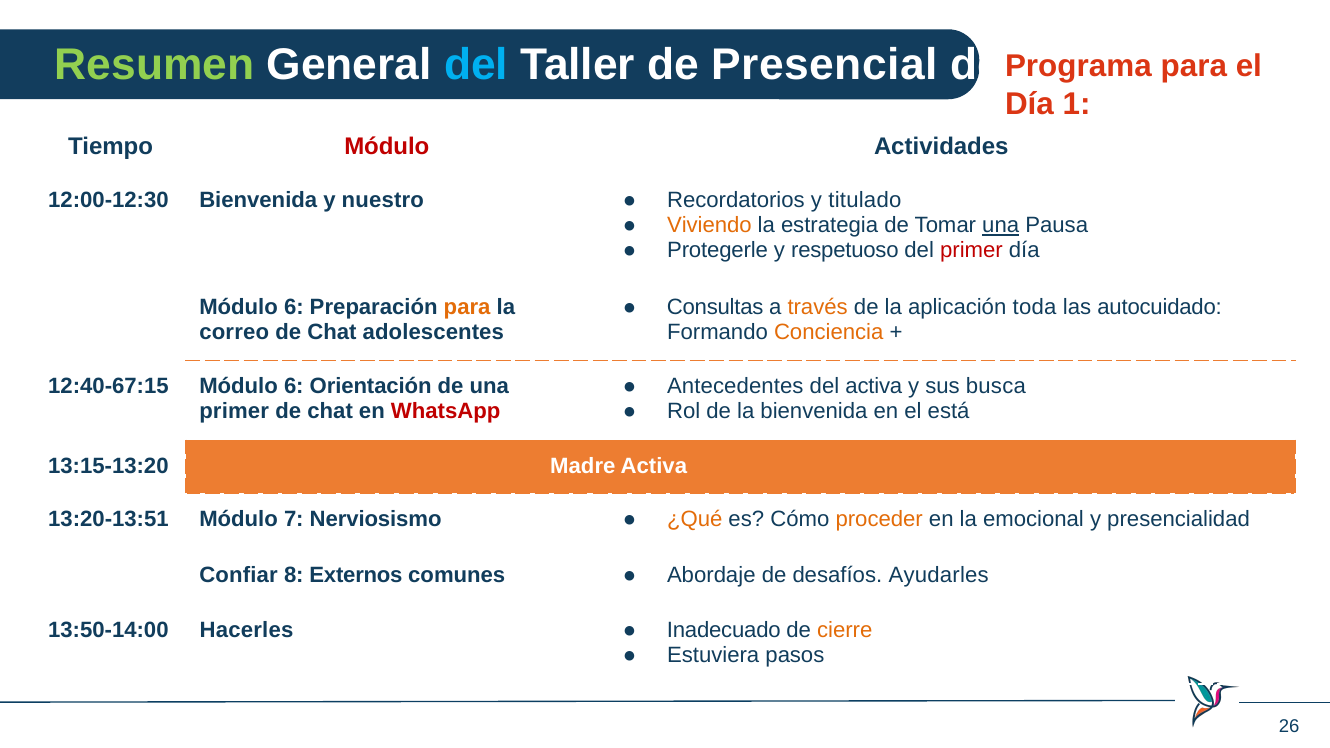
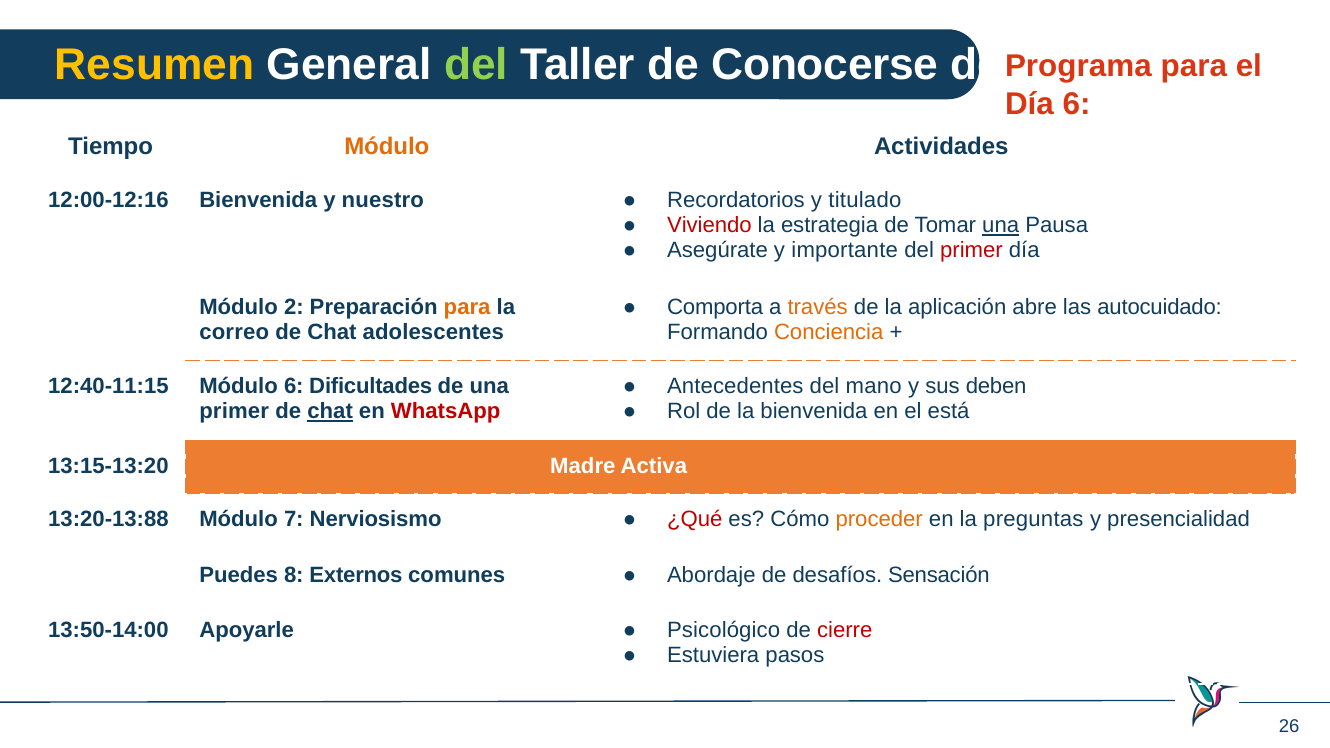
Resumen colour: light green -> yellow (155, 65)
del colour: light blue -> light green (476, 65)
Presencial: Presencial -> Conocerse (825, 65)
Día 1: 1 -> 6 (1077, 104)
Módulo colour: red -> orange (387, 146)
12:00-12:30: 12:00-12:30 -> 12:00-12:16 (108, 201)
Viviendo colour: orange -> red (709, 225)
Protegerle: Protegerle -> Asegúrate (718, 250)
respetuoso: respetuoso -> importante (845, 250)
Consultas: Consultas -> Comporta (715, 307)
toda: toda -> abre (1035, 307)
6: 6 -> 2 (294, 307)
12:40-67:15: 12:40-67:15 -> 12:40-11:15 (108, 387)
Orientación: Orientación -> Dificultades (371, 387)
del activa: activa -> mano (874, 387)
busca: busca -> deben (996, 387)
chat underline: none -> present (330, 412)
13:20-13:51: 13:20-13:51 -> 13:20-13:88 (108, 520)
¿Qué colour: orange -> red (695, 520)
emocional: emocional -> preguntas (1033, 520)
Confiar: Confiar -> Puedes (239, 575)
Ayudarles: Ayudarles -> Sensación (939, 575)
Hacerles: Hacerles -> Apoyarle (247, 630)
Inadecuado: Inadecuado -> Psicológico (724, 630)
cierre colour: orange -> red (845, 630)
